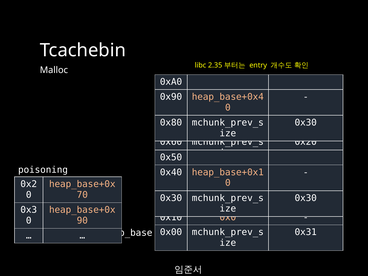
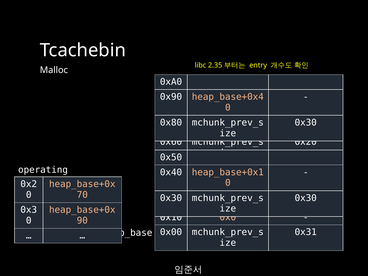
poisoning: poisoning -> operating (43, 170)
